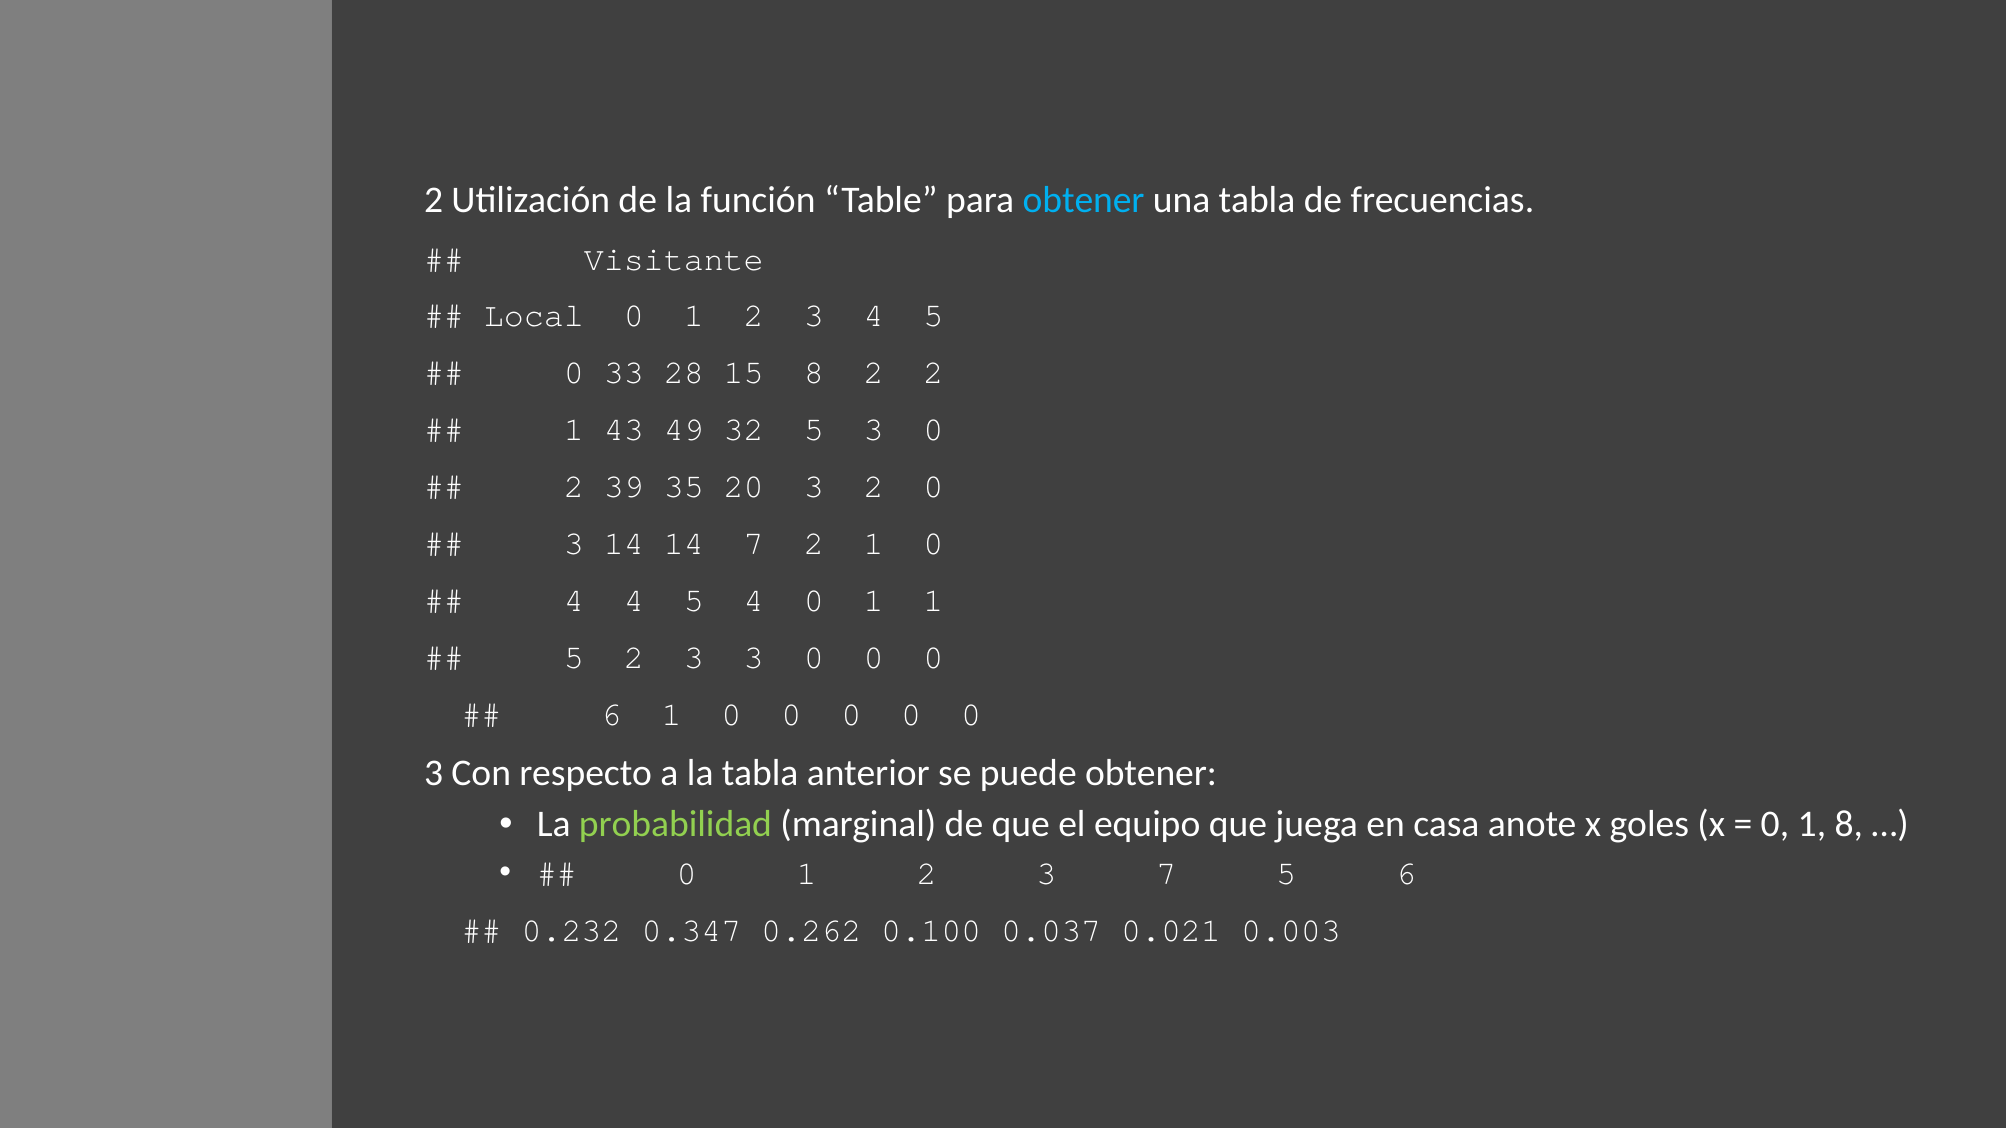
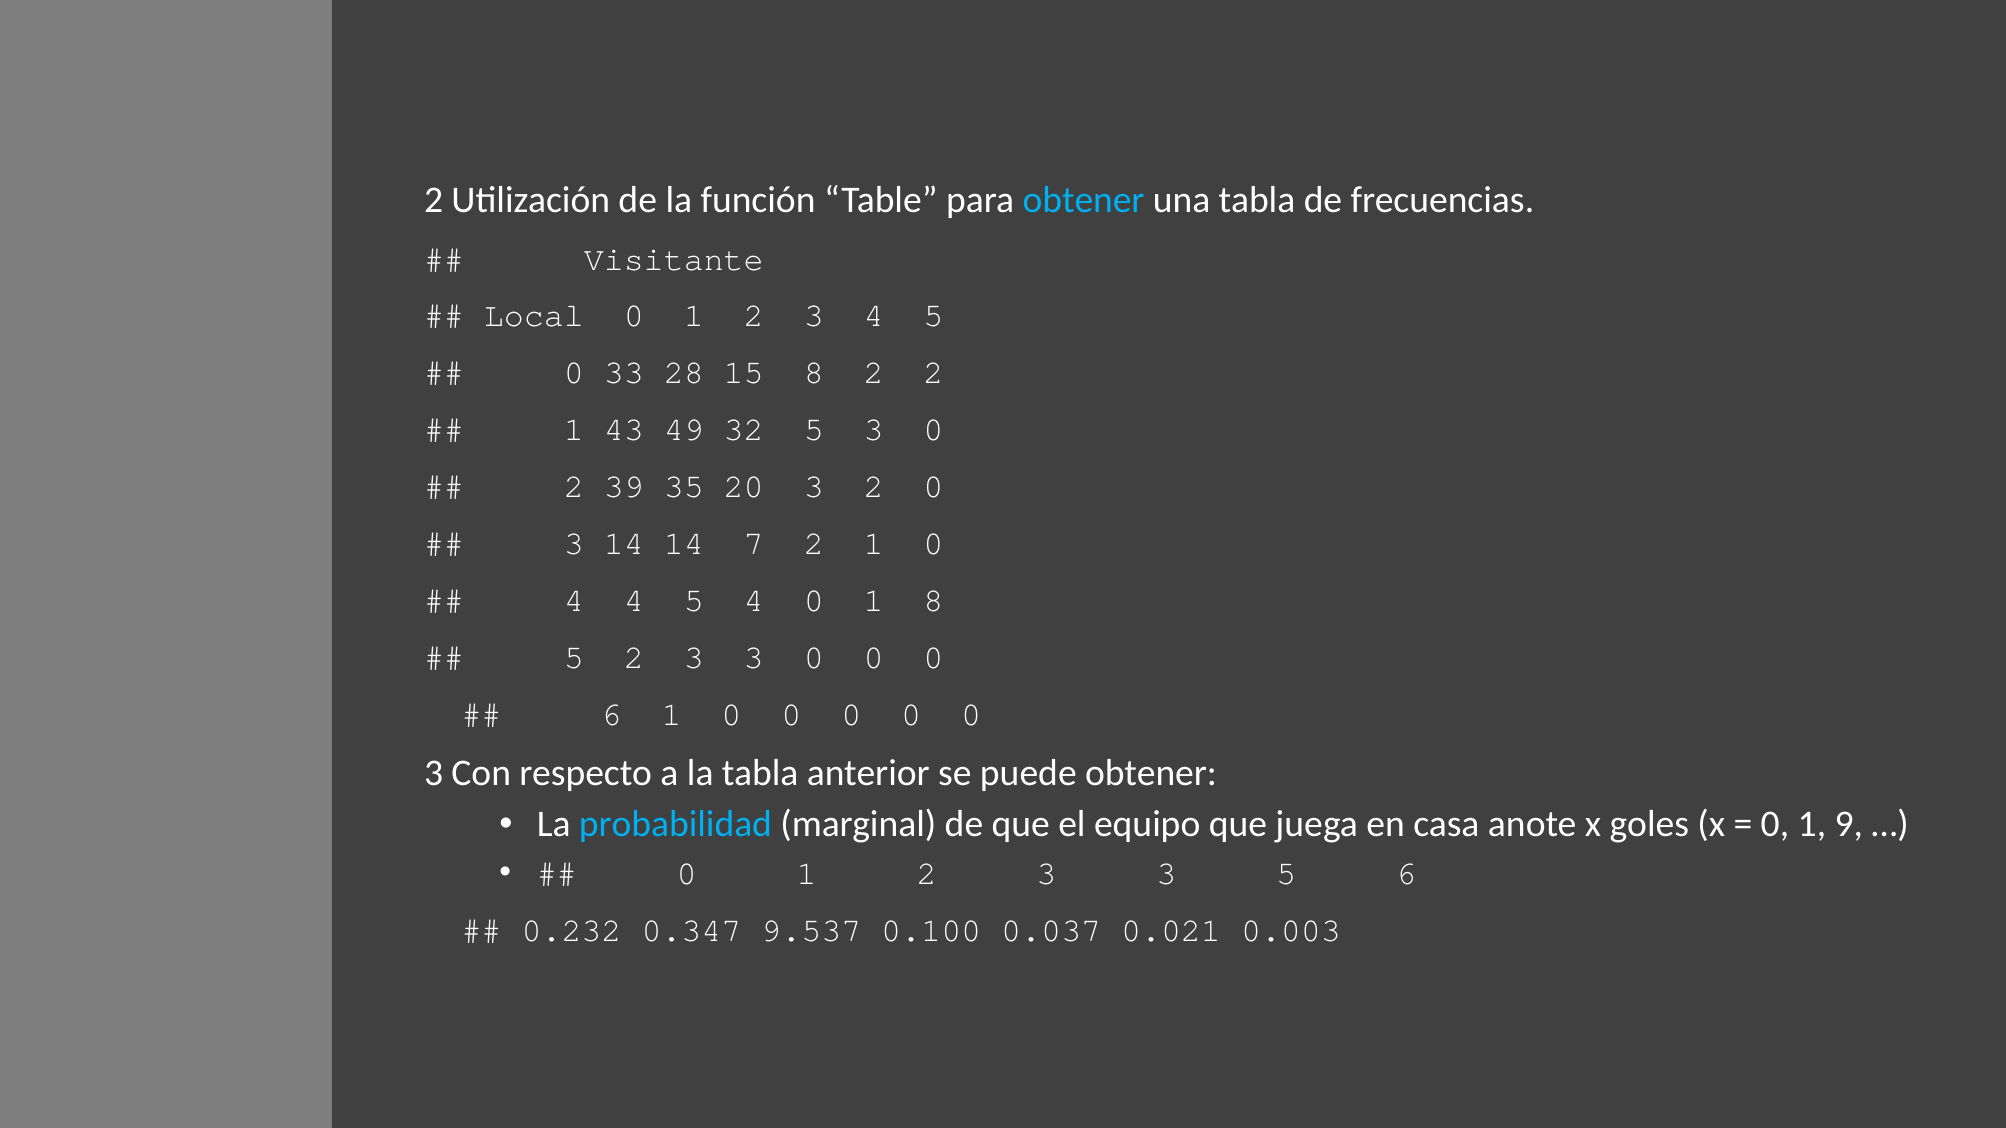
1 1: 1 -> 8 (933, 601)
probabilidad colour: light green -> light blue (675, 825)
1 8: 8 -> 9 (1849, 825)
1 2 3 7: 7 -> 3 (1166, 873)
0.262: 0.262 -> 9.537 (811, 930)
